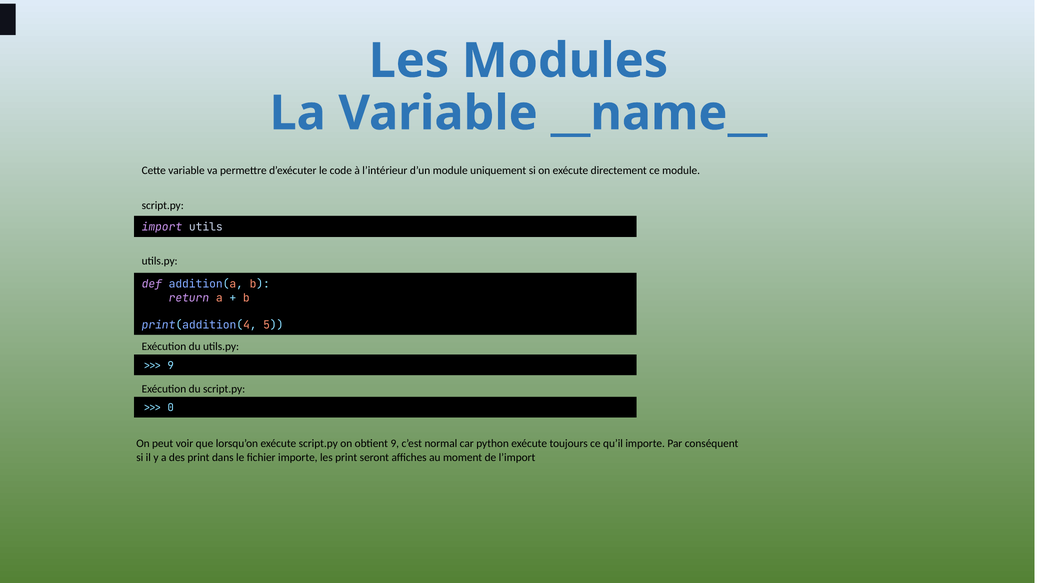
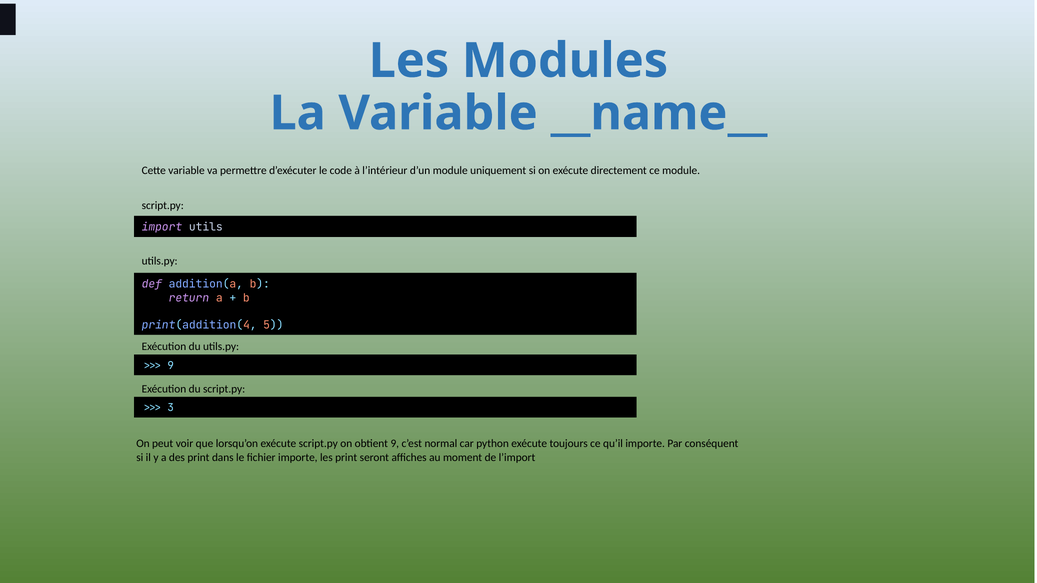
0: 0 -> 3 (171, 408)
